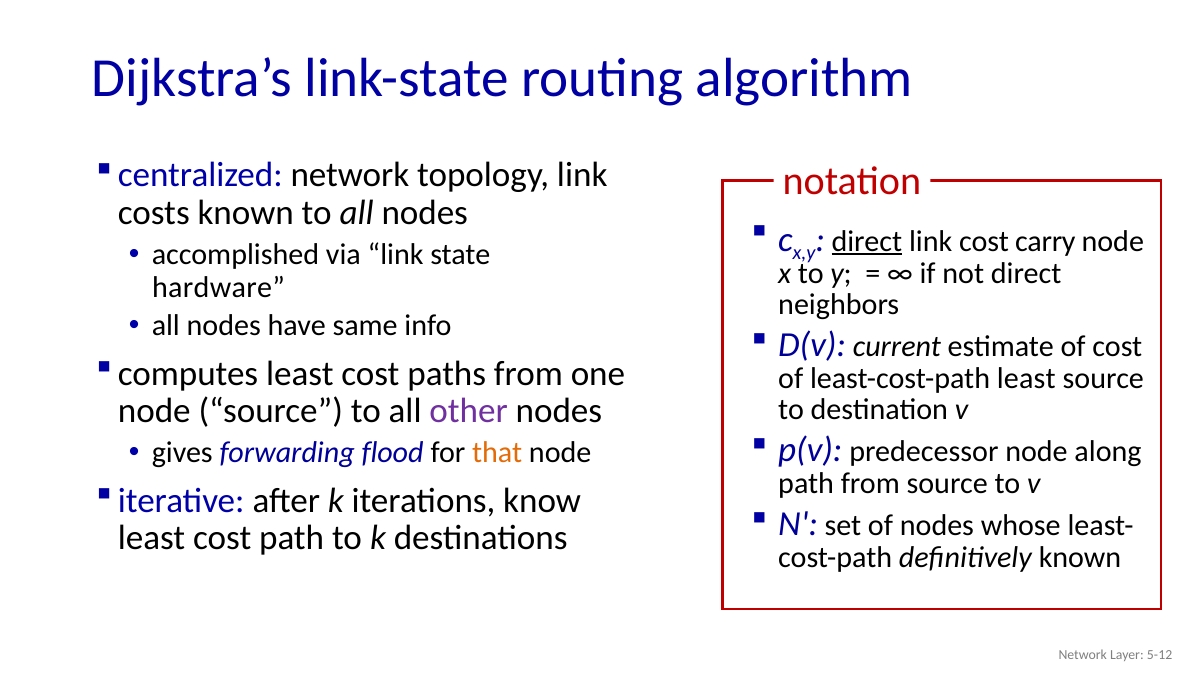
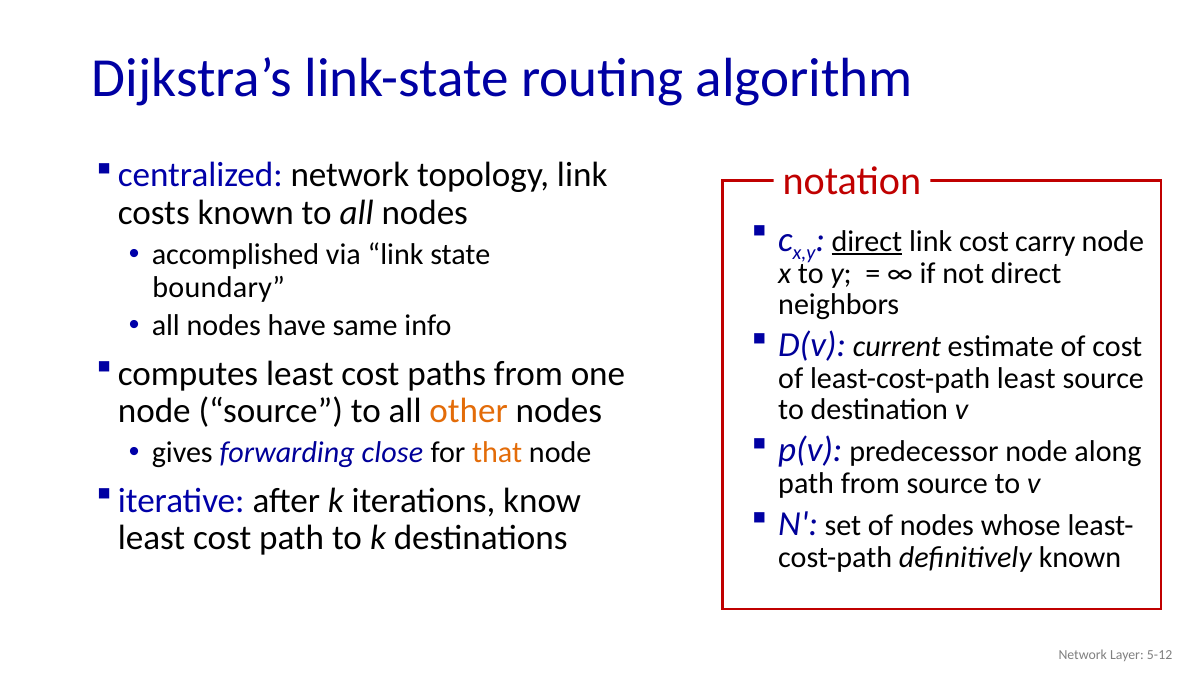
hardware: hardware -> boundary (219, 287)
other colour: purple -> orange (469, 411)
flood: flood -> close (392, 453)
